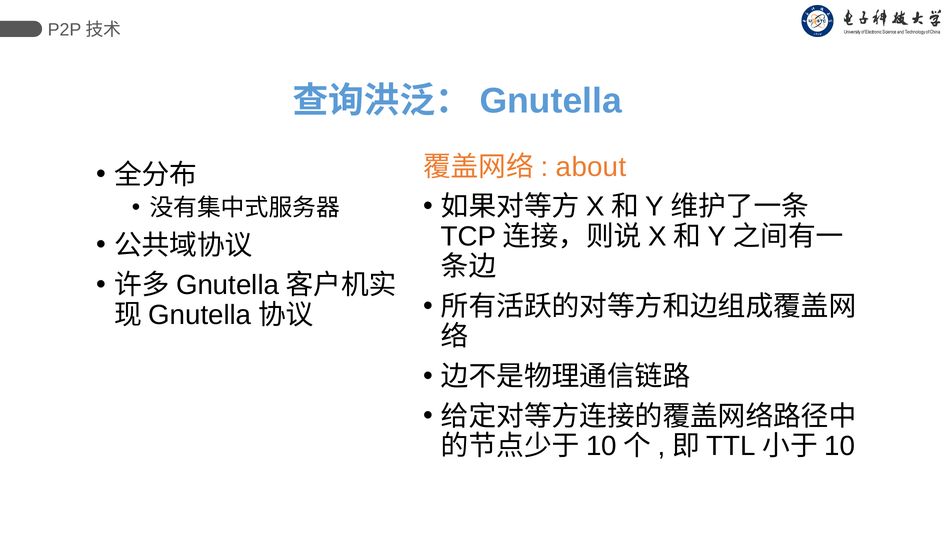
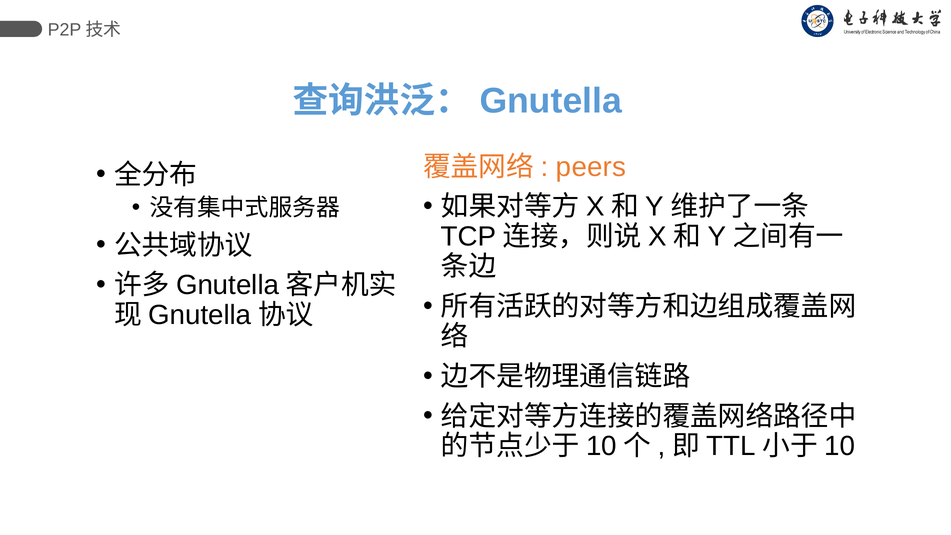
about: about -> peers (591, 167)
